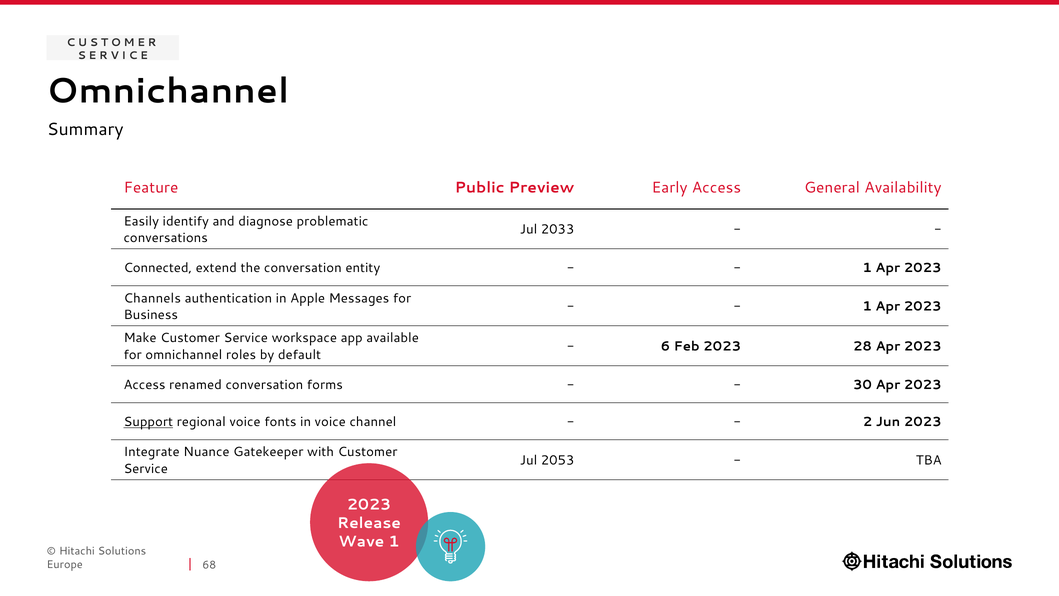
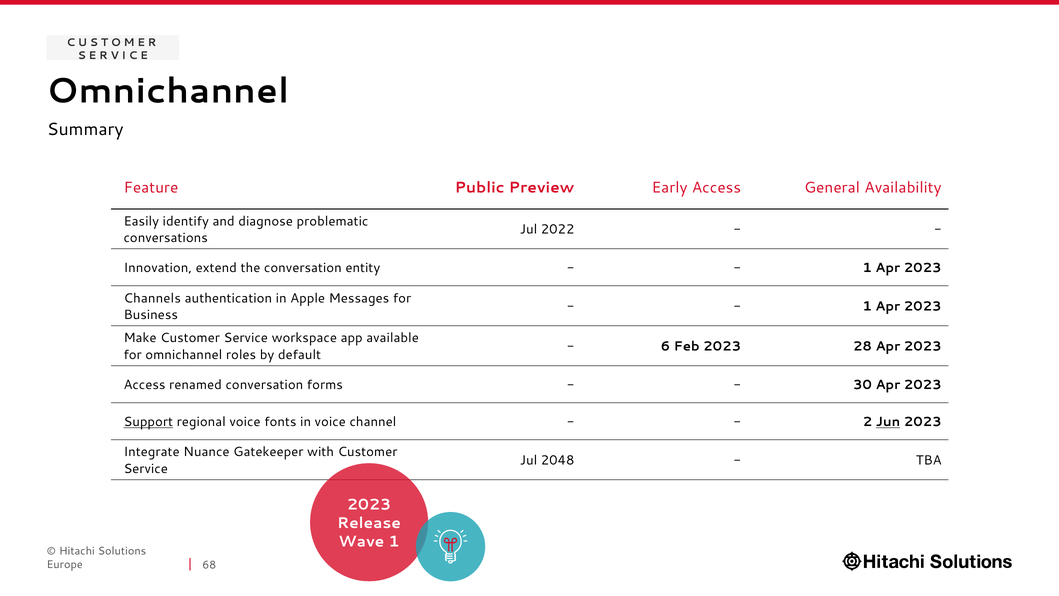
2033: 2033 -> 2022 (558, 229)
Connected: Connected -> Innovation (158, 268)
Jun underline: none -> present (888, 422)
2053: 2053 -> 2048 (558, 460)
